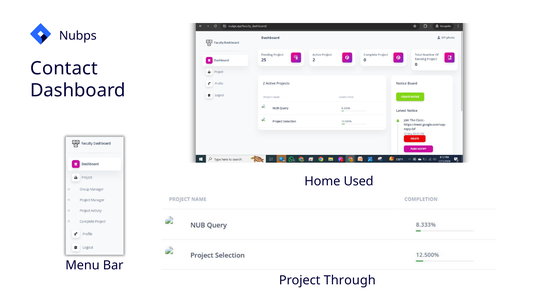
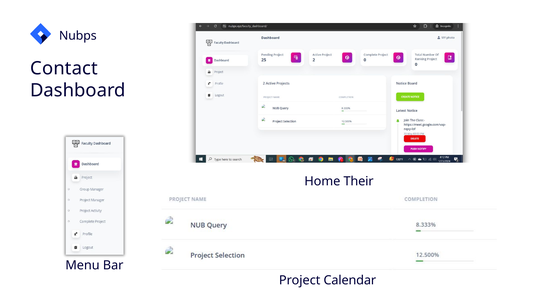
Used: Used -> Their (359, 181)
Through: Through -> Calendar (350, 280)
